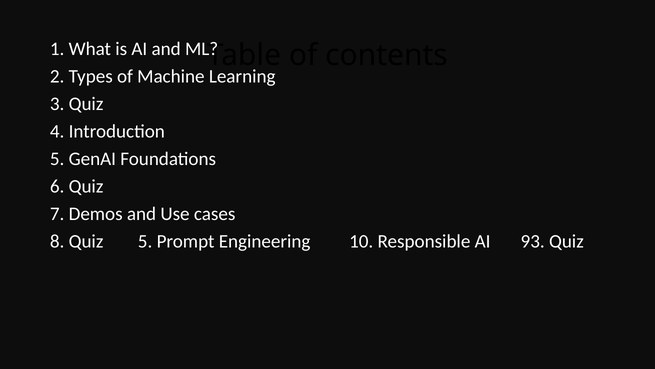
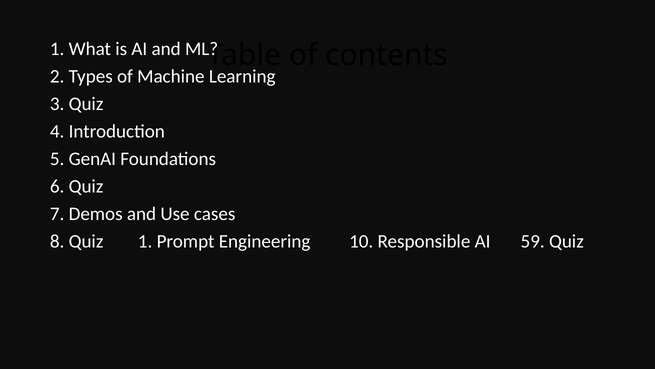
Quiz 5: 5 -> 1 (145, 241)
93: 93 -> 59 (533, 241)
